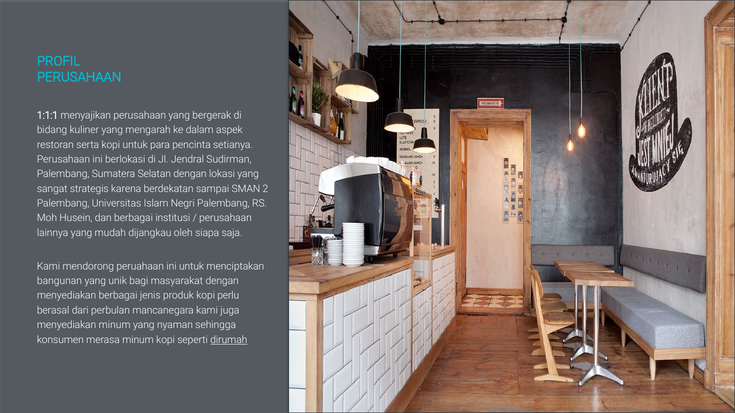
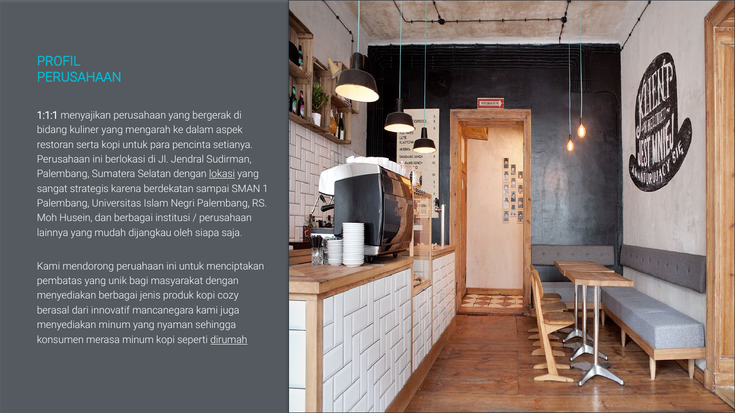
lokasi underline: none -> present (222, 174)
2: 2 -> 1 (265, 189)
bangunan: bangunan -> pembatas (59, 281)
perlu: perlu -> cozy (228, 296)
perbulan: perbulan -> innovatif (110, 311)
